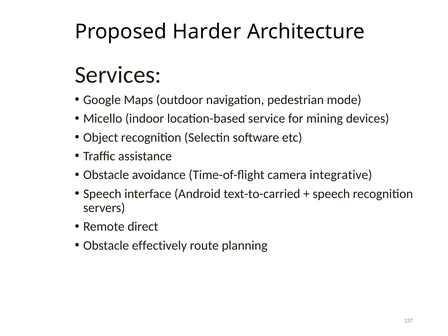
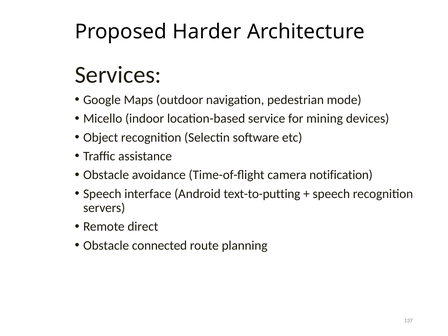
integrative: integrative -> notification (341, 175)
text-to-carried: text-to-carried -> text-to-putting (262, 194)
effectively: effectively -> connected (160, 245)
